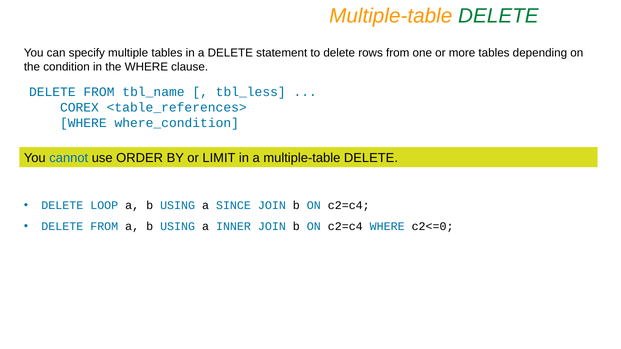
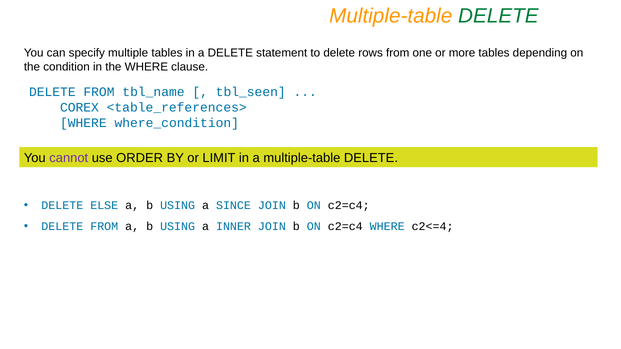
tbl_less: tbl_less -> tbl_seen (251, 92)
cannot colour: blue -> purple (69, 158)
LOOP: LOOP -> ELSE (104, 206)
c2<=0: c2<=0 -> c2<=4 (433, 227)
